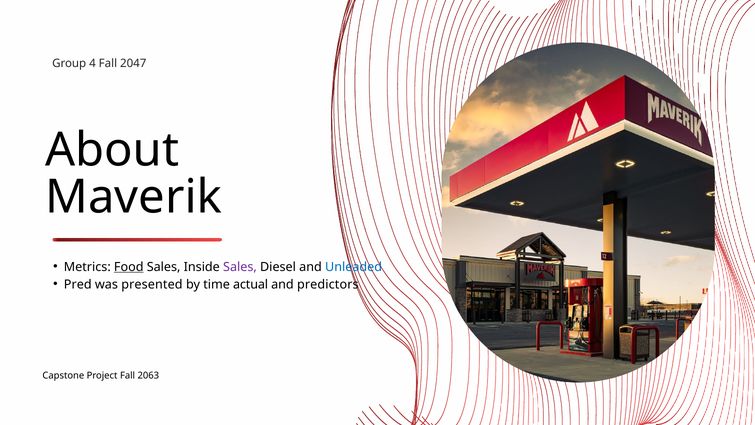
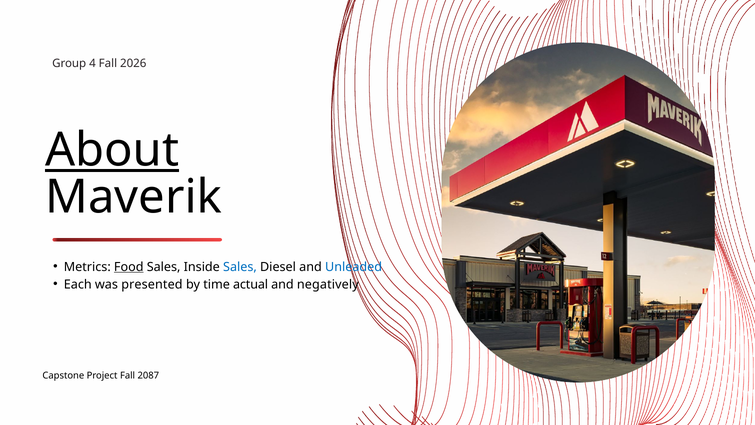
2047: 2047 -> 2026 (133, 64)
About underline: none -> present (112, 150)
Sales colour: purple -> blue (240, 267)
Pred: Pred -> Each (78, 284)
predictors: predictors -> negatively (328, 284)
2063: 2063 -> 2087 (148, 375)
